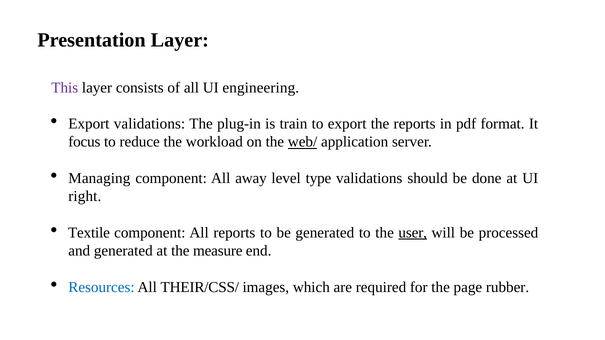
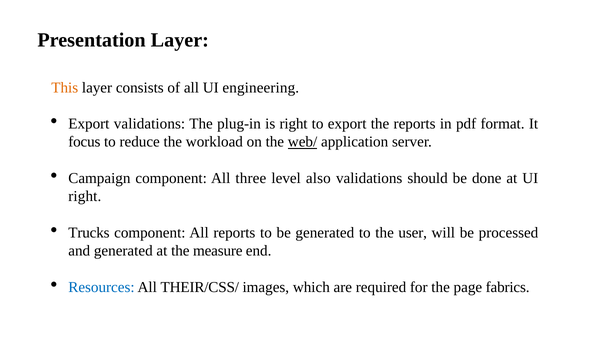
This colour: purple -> orange (65, 88)
is train: train -> right (294, 124)
Managing: Managing -> Campaign (99, 178)
away: away -> three (251, 178)
type: type -> also (318, 178)
Textile: Textile -> Trucks (89, 233)
user underline: present -> none (413, 233)
rubber: rubber -> fabrics (508, 287)
